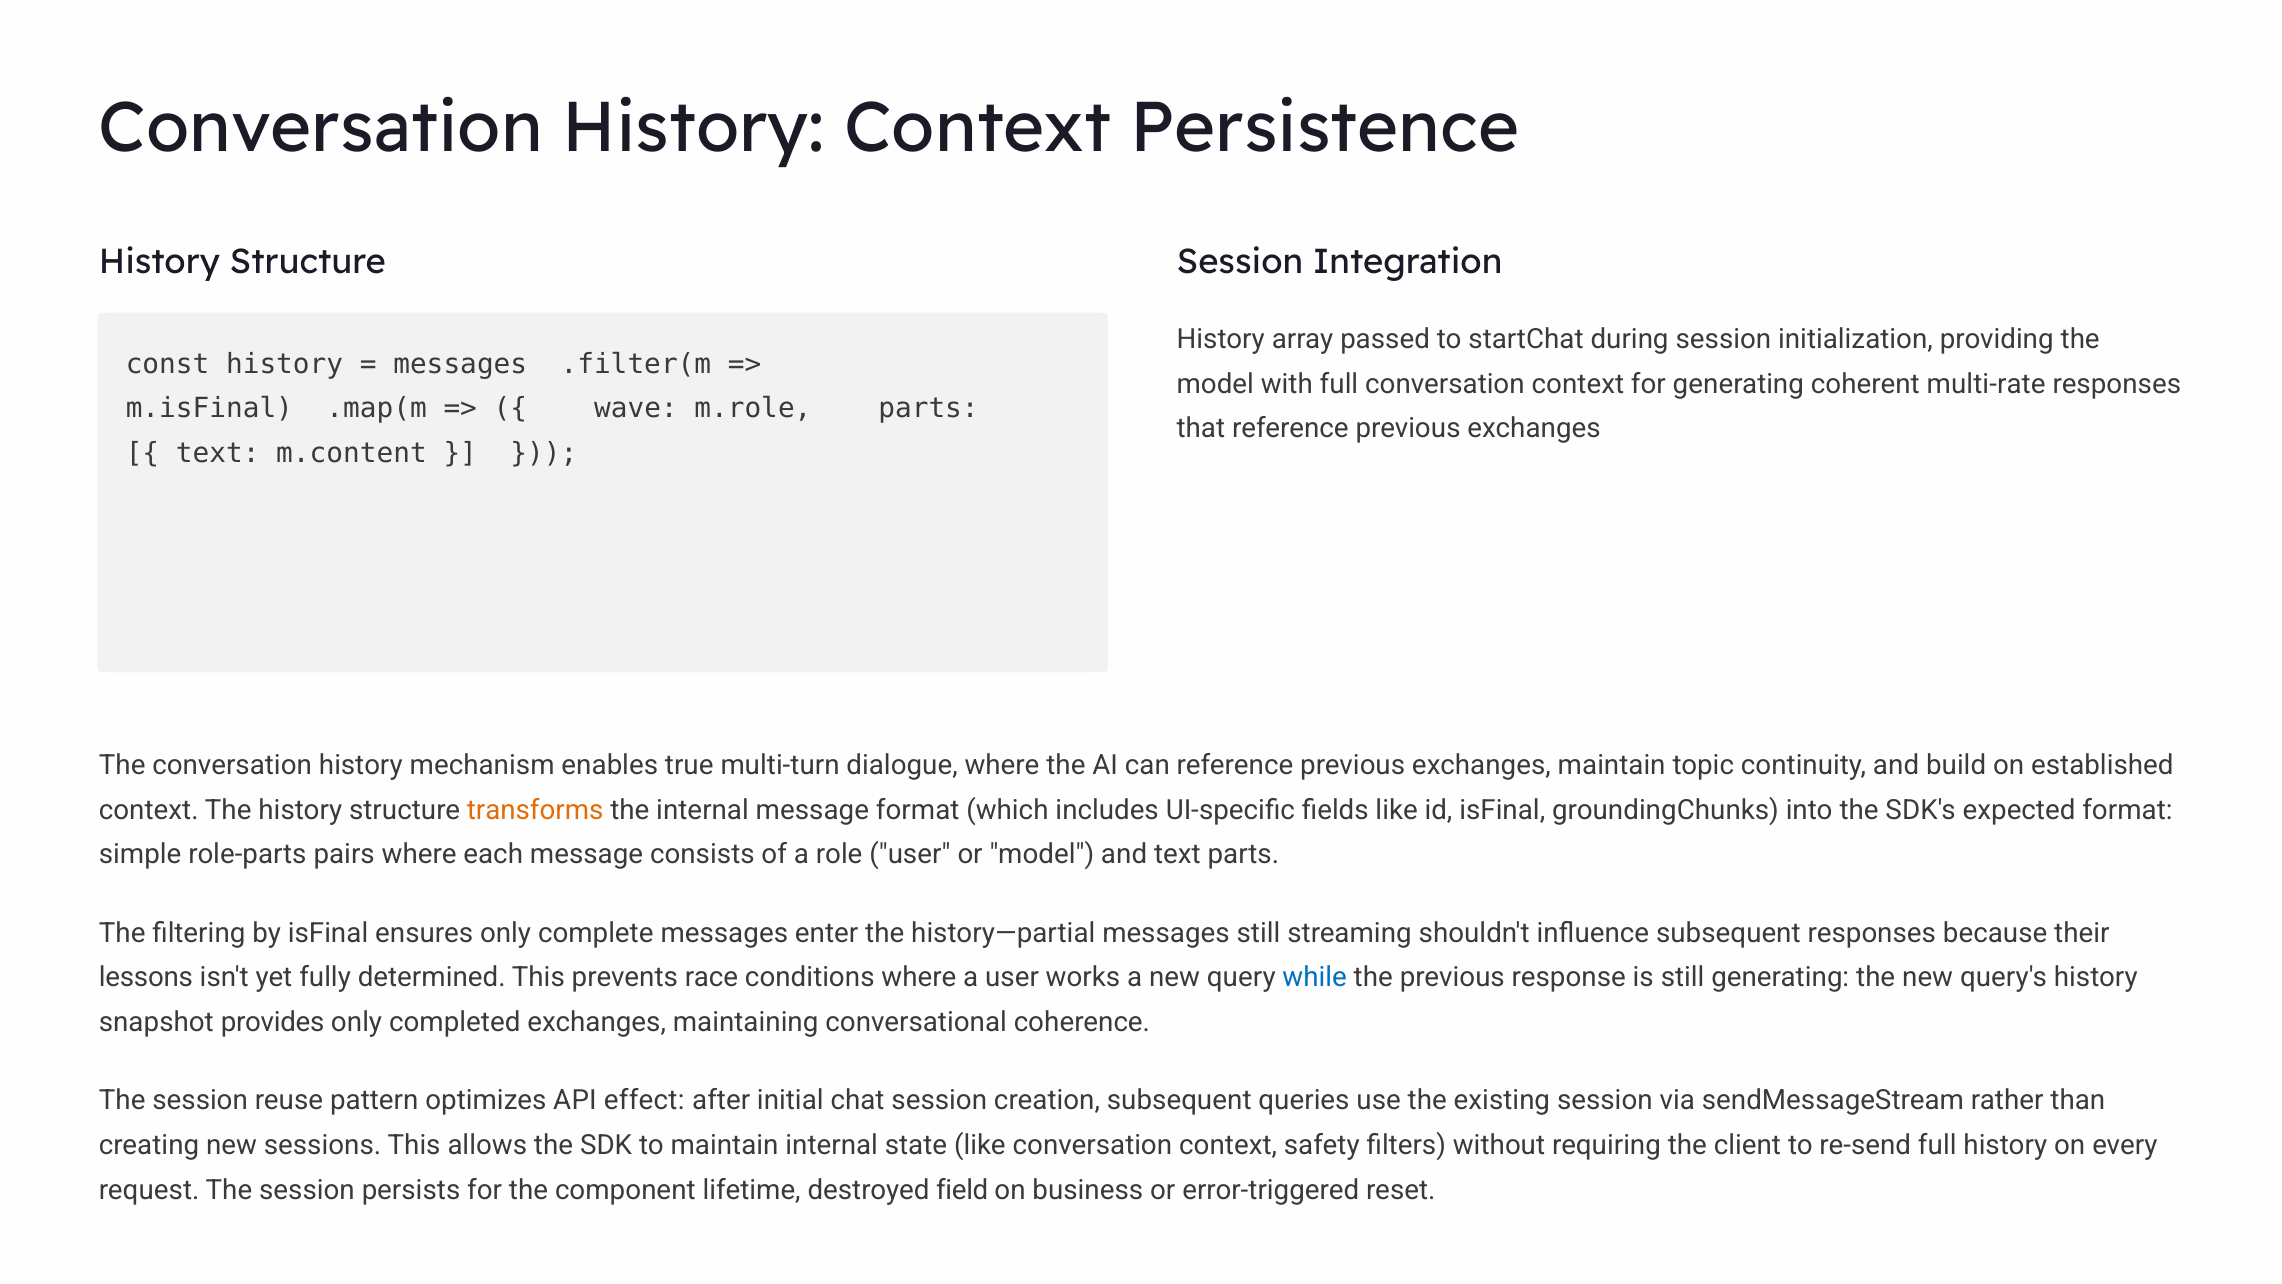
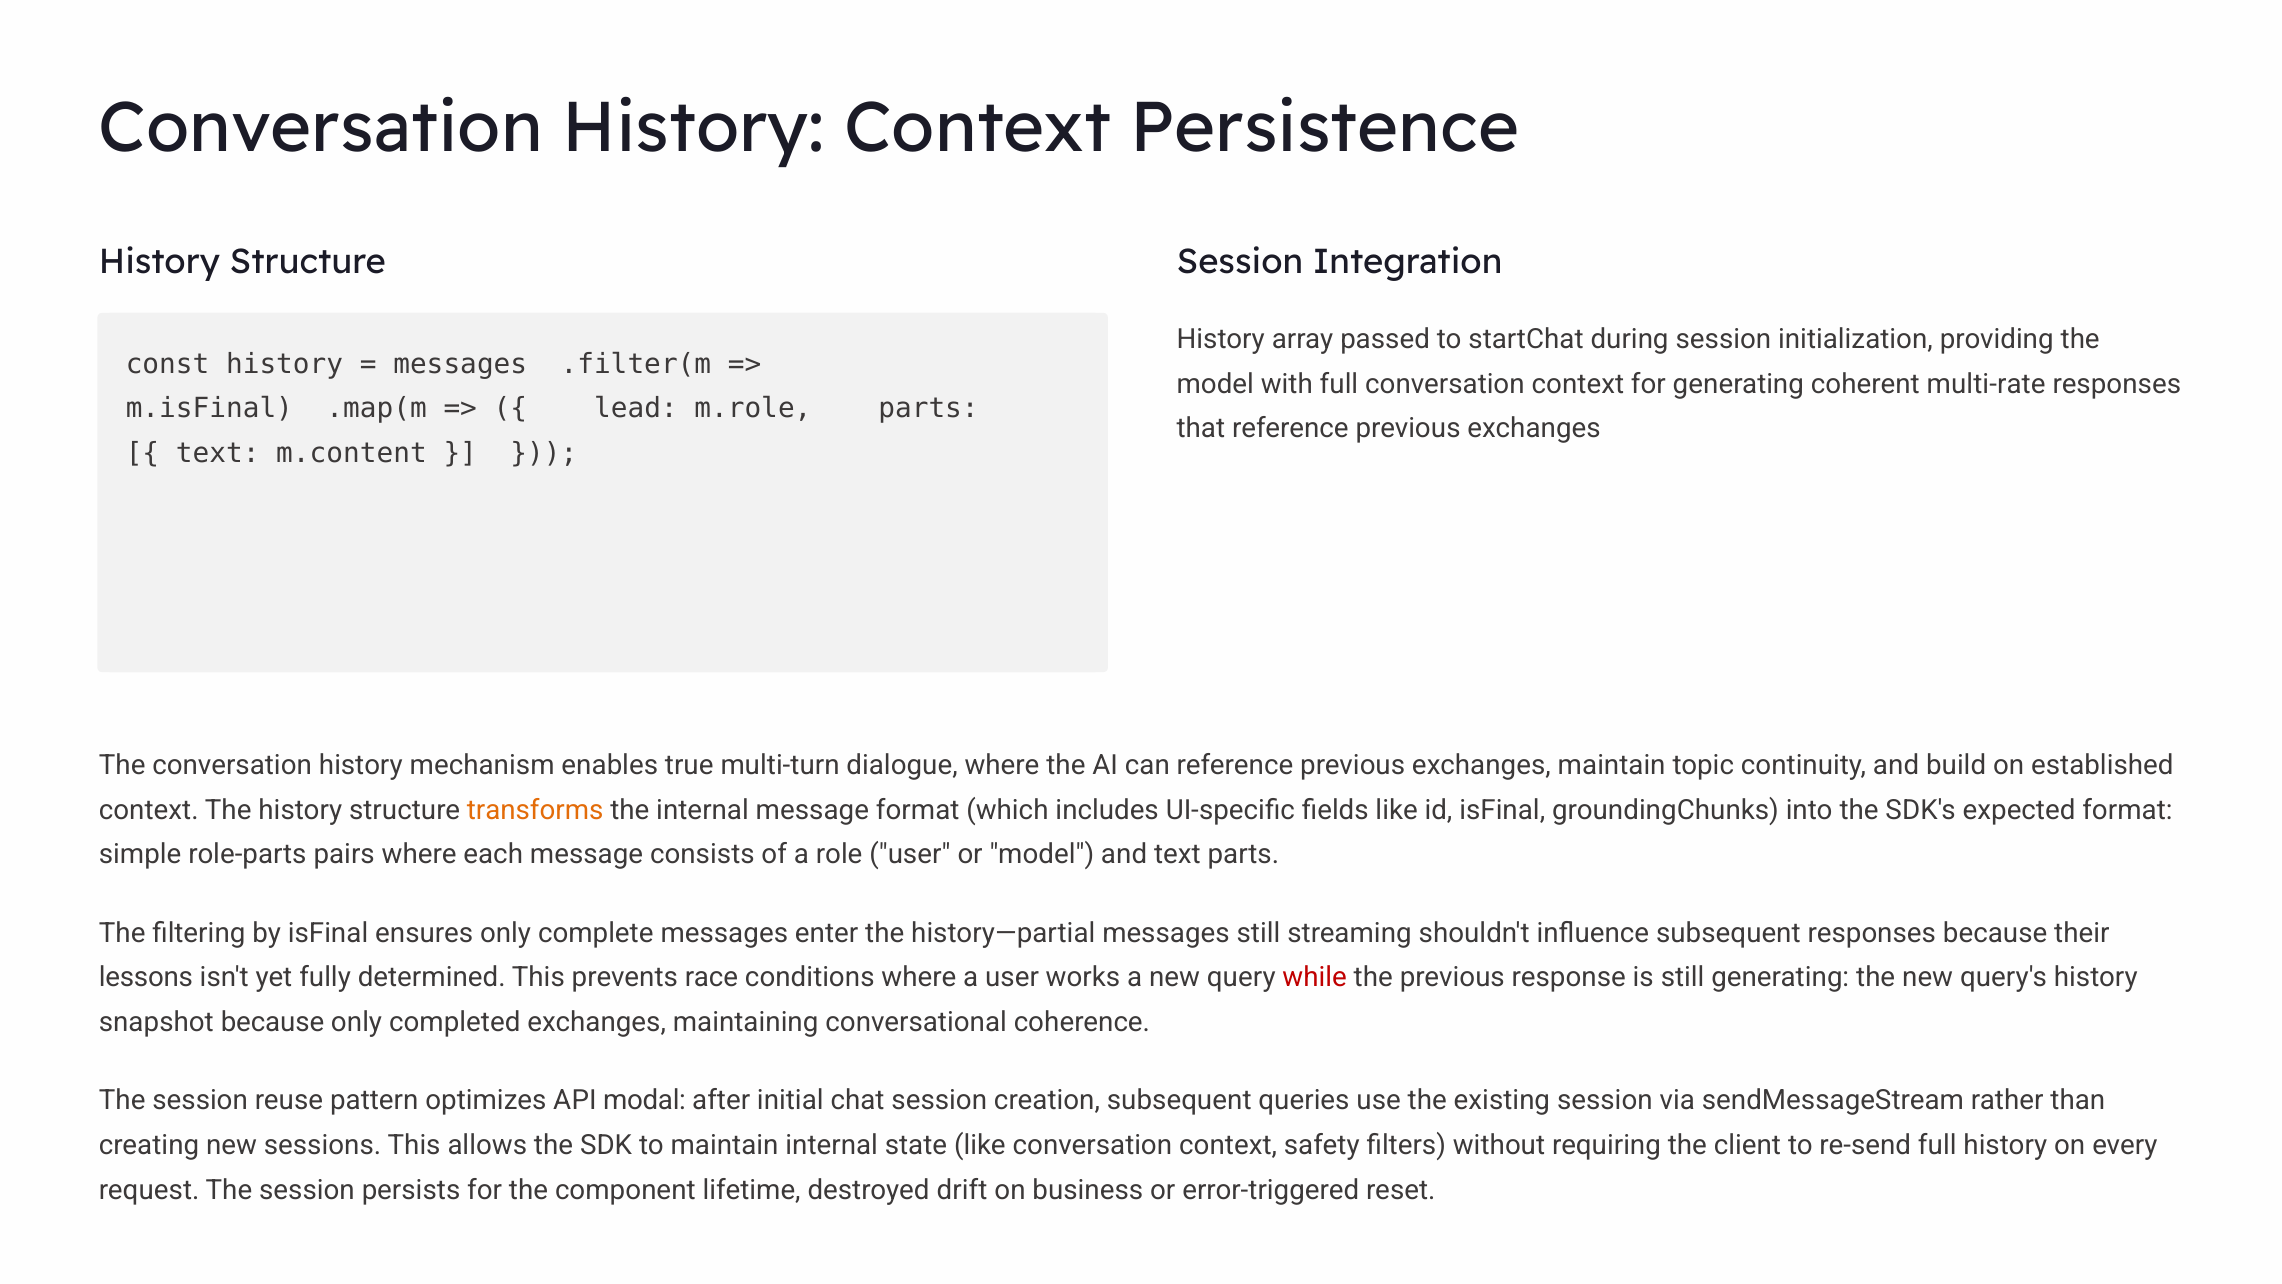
wave: wave -> lead (636, 408)
while colour: blue -> red (1315, 977)
snapshot provides: provides -> because (273, 1022)
effect: effect -> modal (645, 1100)
field: field -> drift (962, 1190)
